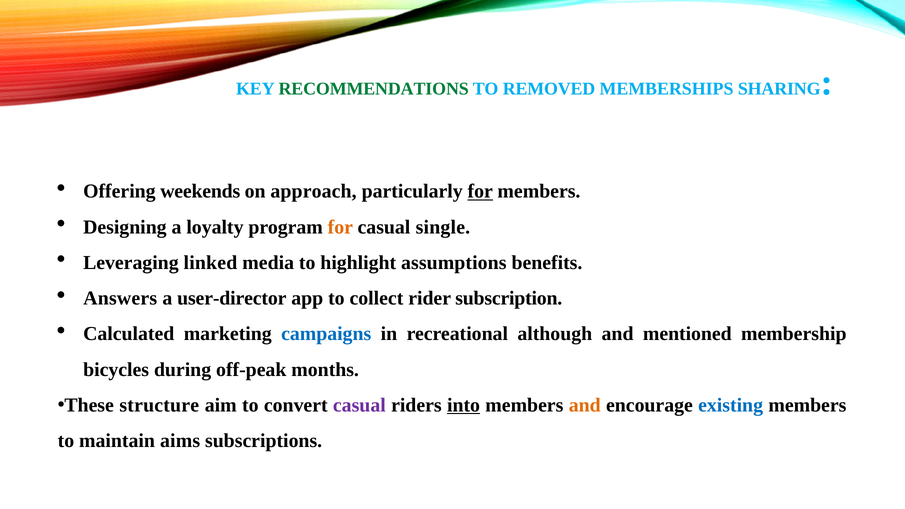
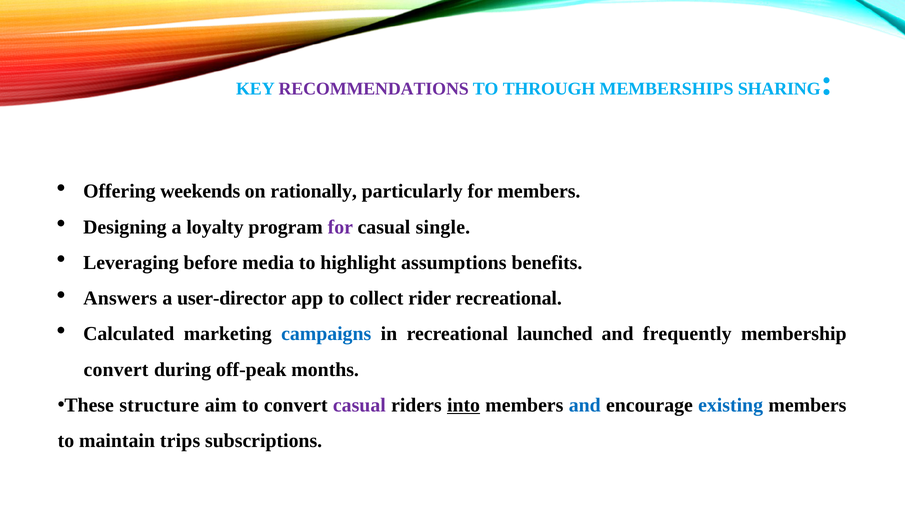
RECOMMENDATIONS colour: green -> purple (374, 89)
REMOVED: REMOVED -> THROUGH (549, 89)
approach: approach -> rationally (314, 191)
for underline: present -> none (480, 191)
for colour: orange -> purple (340, 227)
linked: linked -> before (211, 263)
rider subscription: subscription -> recreational (509, 298)
although: although -> launched (555, 334)
mentioned: mentioned -> frequently (687, 334)
bicycles: bicycles -> convert (116, 370)
and colour: orange -> blue (585, 405)
aims: aims -> trips (180, 441)
